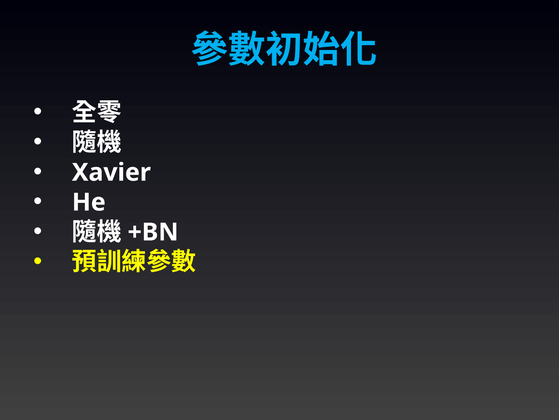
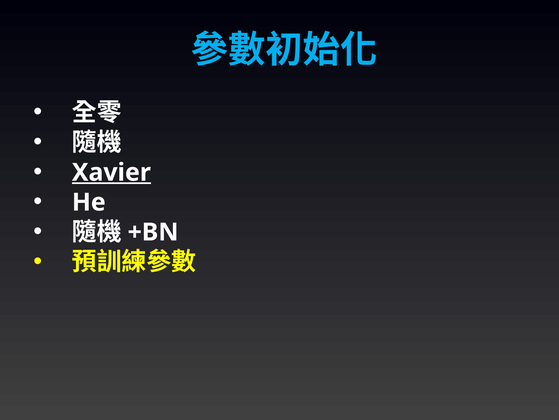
Xavier underline: none -> present (111, 172)
